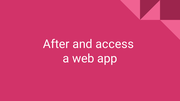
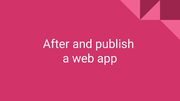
access: access -> publish (115, 44)
